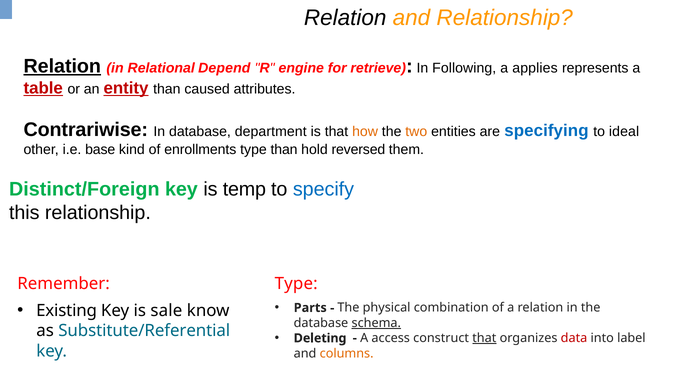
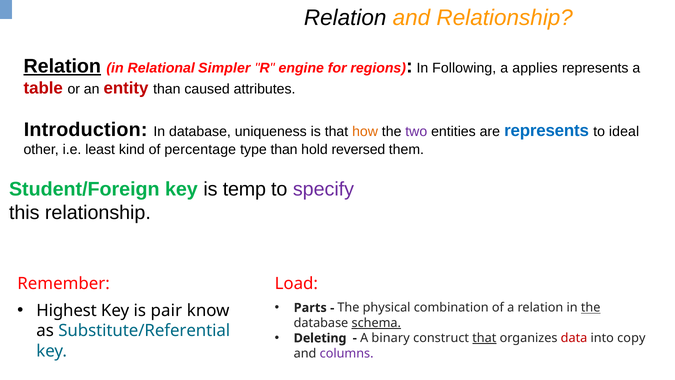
Depend: Depend -> Simpler (224, 68)
retrieve: retrieve -> regions (378, 68)
table underline: present -> none (43, 88)
entity underline: present -> none (126, 88)
Contrariwise: Contrariwise -> Introduction (86, 130)
department: department -> uniqueness (271, 132)
two colour: orange -> purple (416, 132)
are specifying: specifying -> represents (547, 131)
base: base -> least (100, 150)
enrollments: enrollments -> percentage (200, 150)
Distinct/Foreign: Distinct/Foreign -> Student/Foreign (84, 189)
specify colour: blue -> purple (323, 189)
Type: Type -> Load (296, 283)
the underline: none -> present (591, 308)
Existing: Existing -> Highest (67, 310)
sale: sale -> pair (166, 310)
access: access -> binary (391, 338)
label: label -> copy (631, 338)
columns colour: orange -> purple (347, 353)
